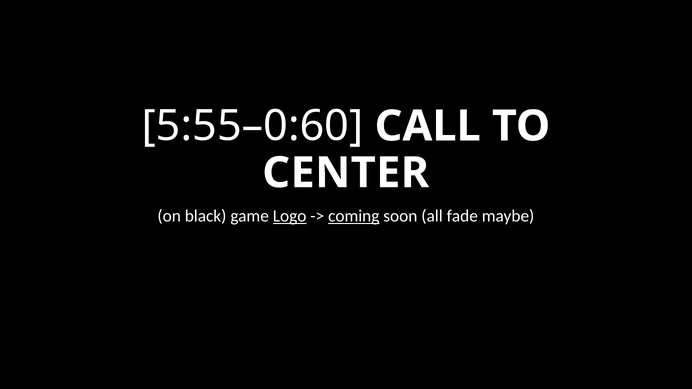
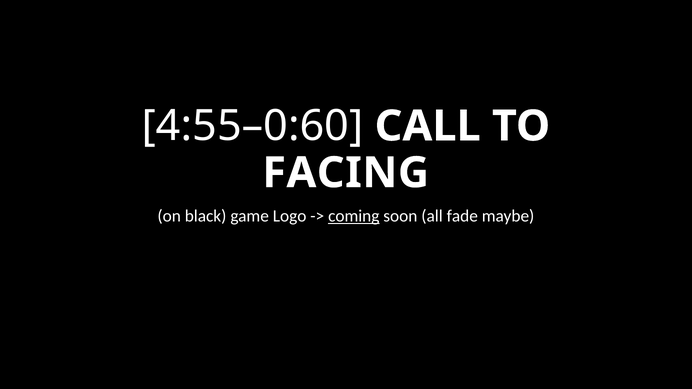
5:55–0:60: 5:55–0:60 -> 4:55–0:60 (253, 126)
CENTER: CENTER -> FACING (346, 173)
Logo underline: present -> none (290, 216)
